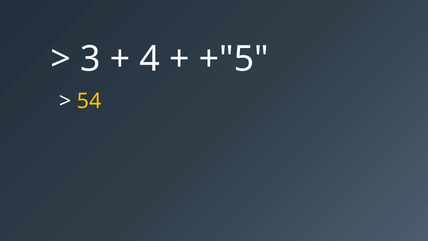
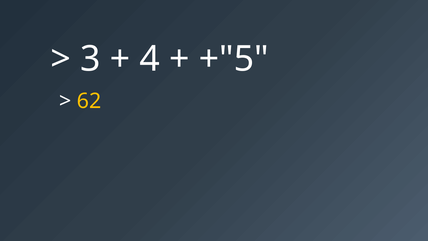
54: 54 -> 62 (89, 101)
